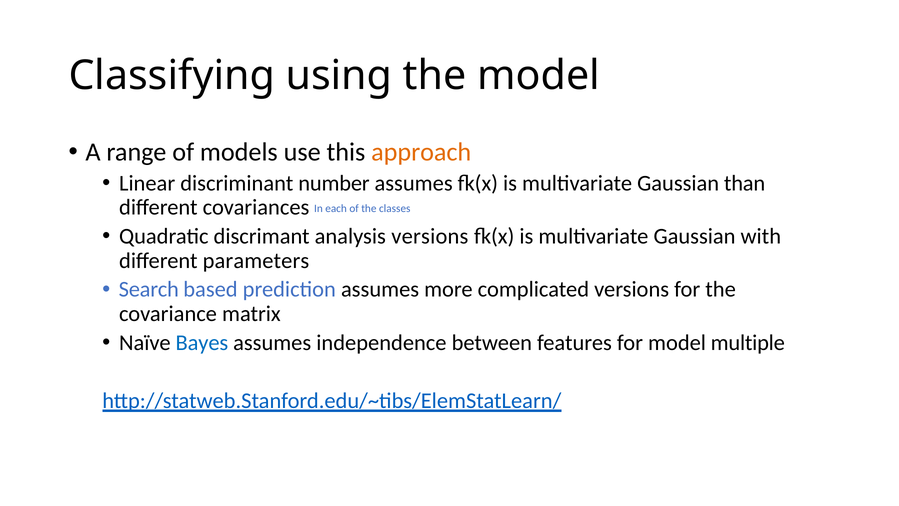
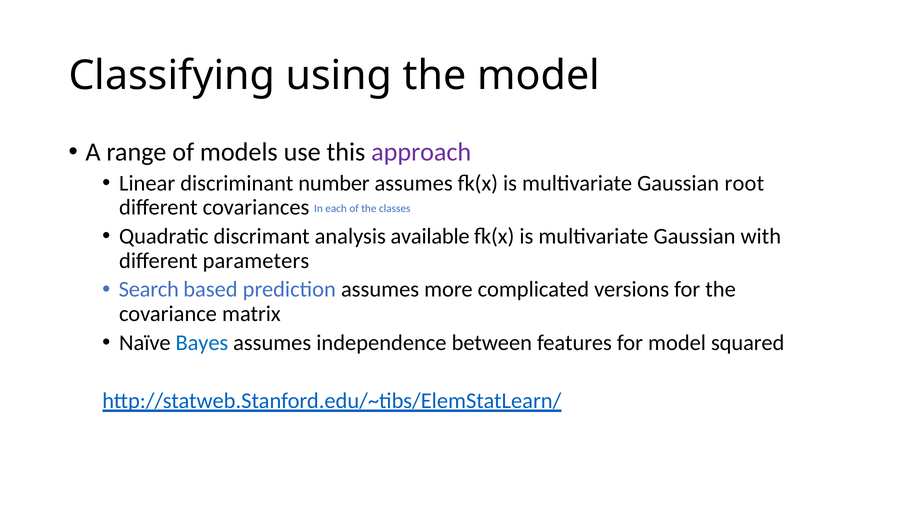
approach colour: orange -> purple (421, 152)
than: than -> root (744, 183)
analysis versions: versions -> available (430, 236)
multiple: multiple -> squared (748, 343)
